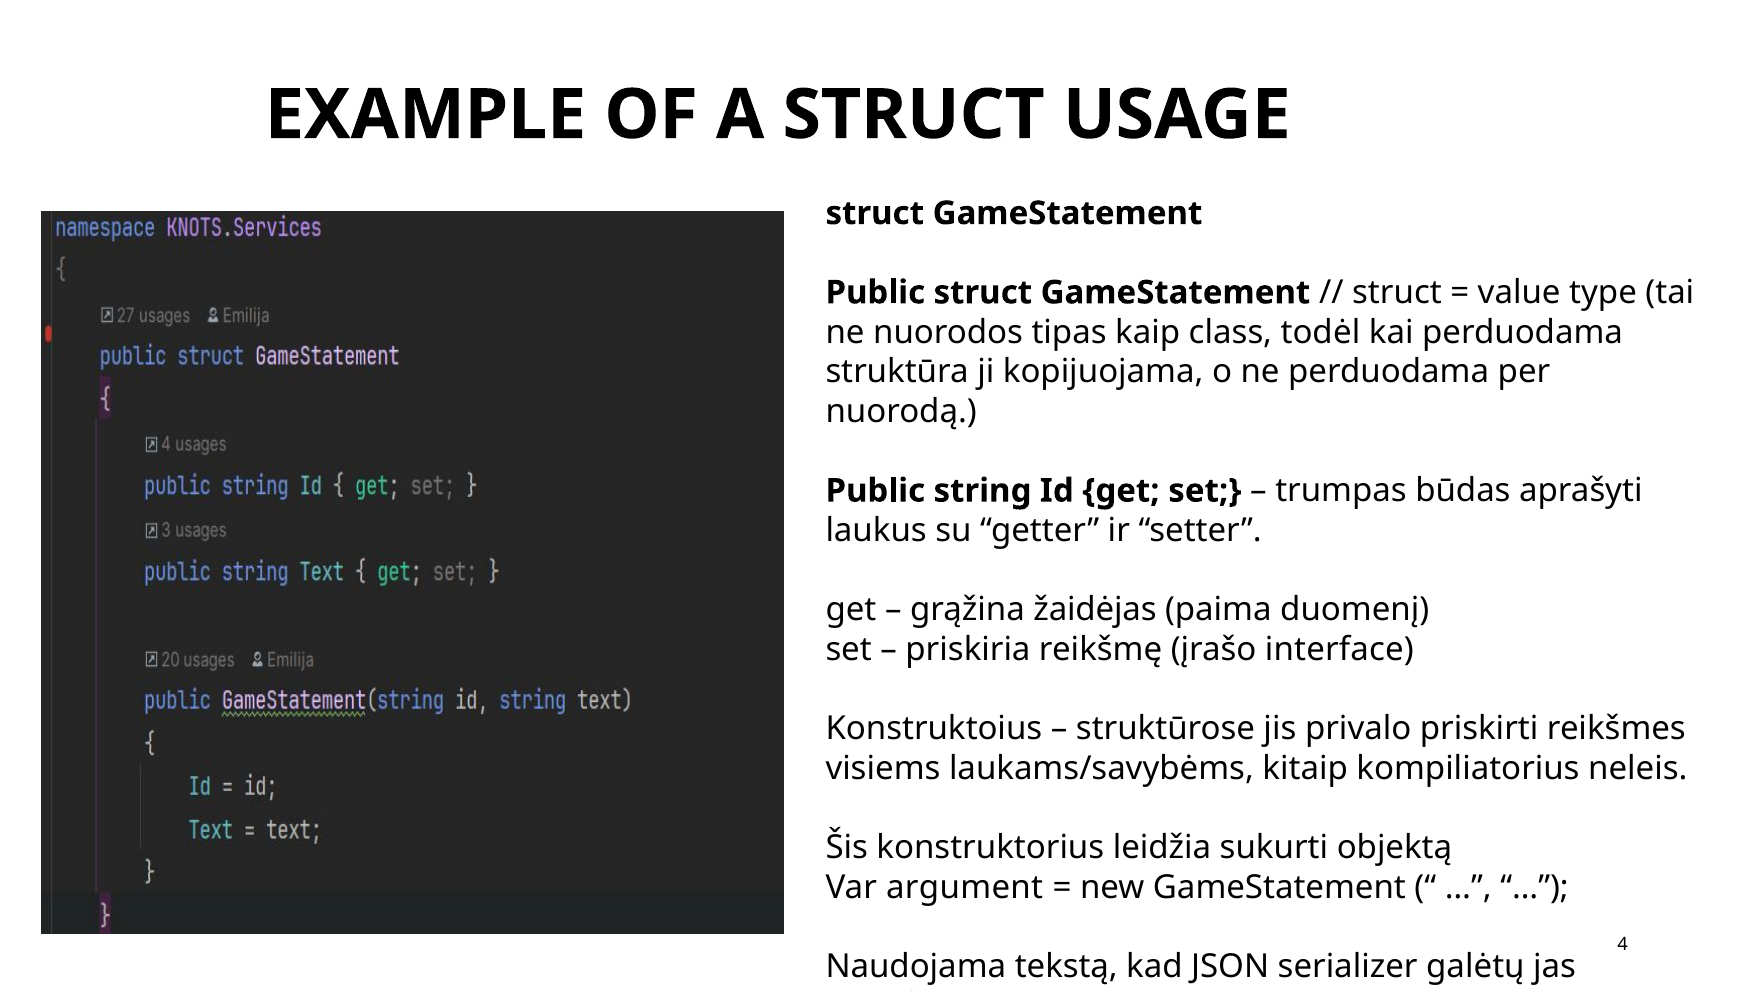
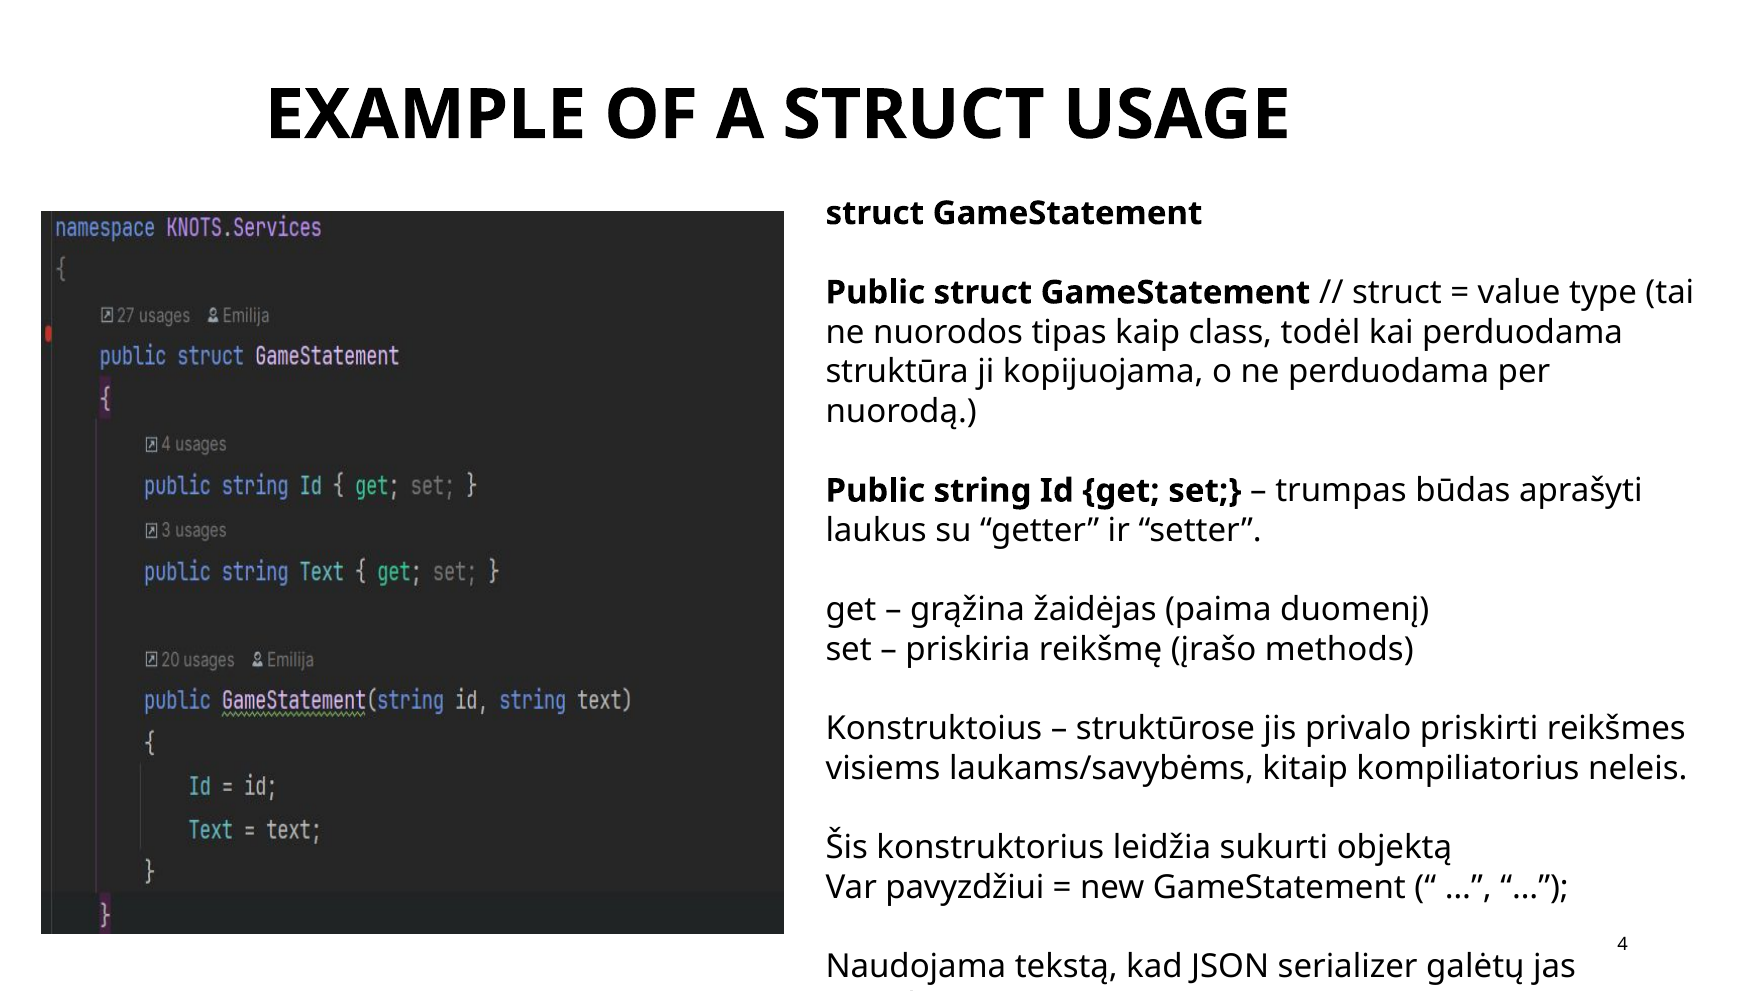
interface: interface -> methods (1339, 649)
argument: argument -> pavyzdžiui (965, 887)
